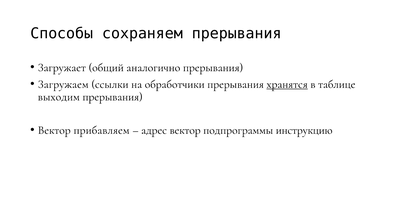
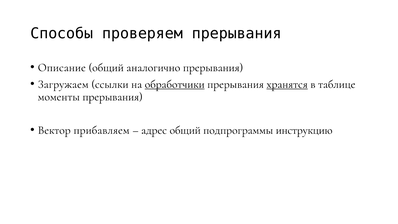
сохраняем: сохраняем -> проверяем (143, 33)
Загружает: Загружает -> Описание (62, 67)
обработчики underline: none -> present (175, 84)
выходим: выходим -> моменты (59, 97)
адрес вектор: вектор -> общий (185, 130)
